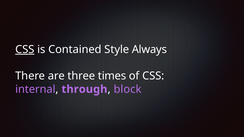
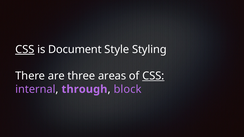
Contained: Contained -> Document (75, 50)
Always: Always -> Styling (149, 50)
times: times -> areas (112, 76)
CSS underline: none -> present (153, 76)
